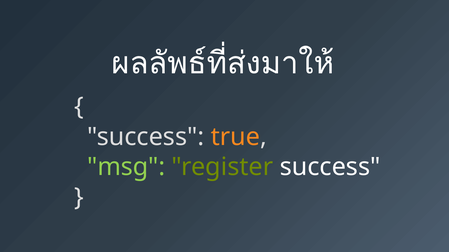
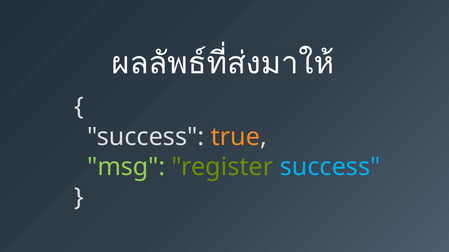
success colour: white -> light blue (330, 167)
